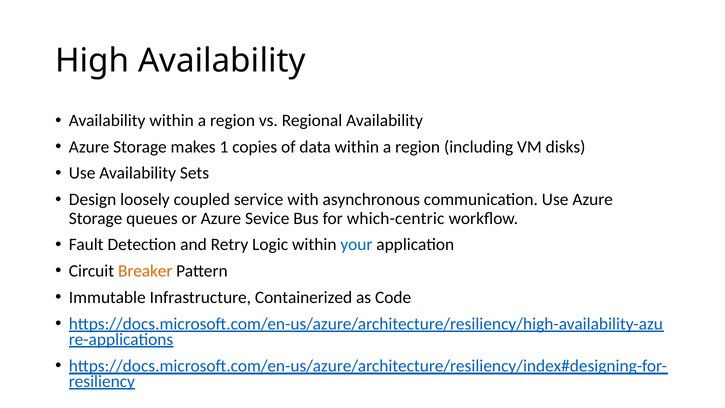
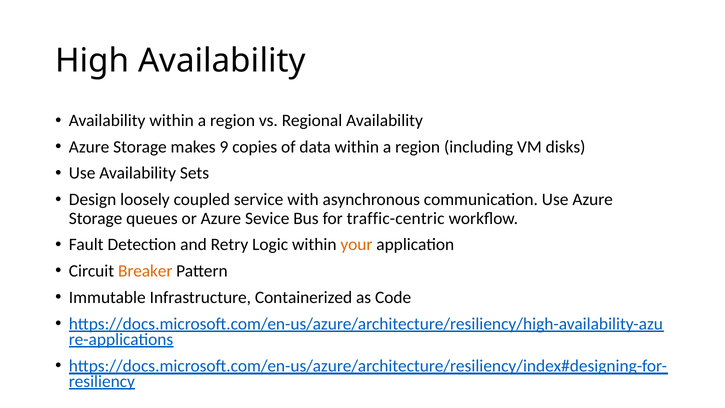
1: 1 -> 9 (224, 147)
which-centric: which-centric -> traffic-centric (396, 218)
your colour: blue -> orange (356, 245)
